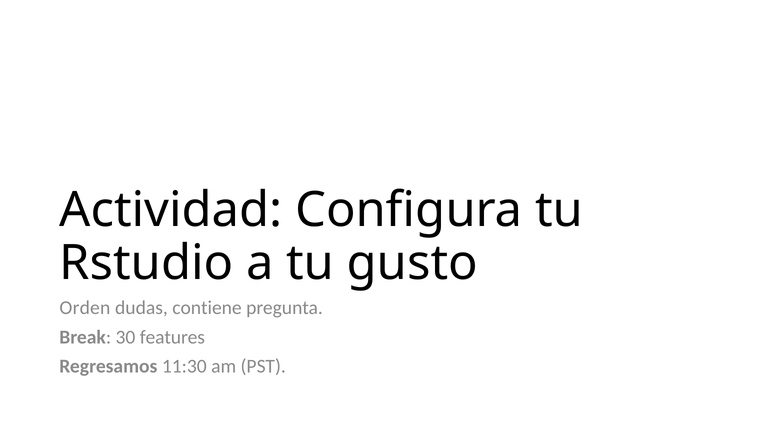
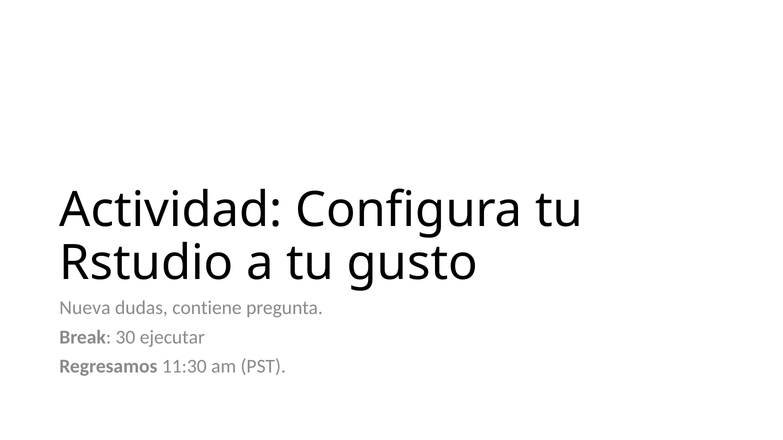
Orden: Orden -> Nueva (85, 308)
features: features -> ejecutar (172, 337)
